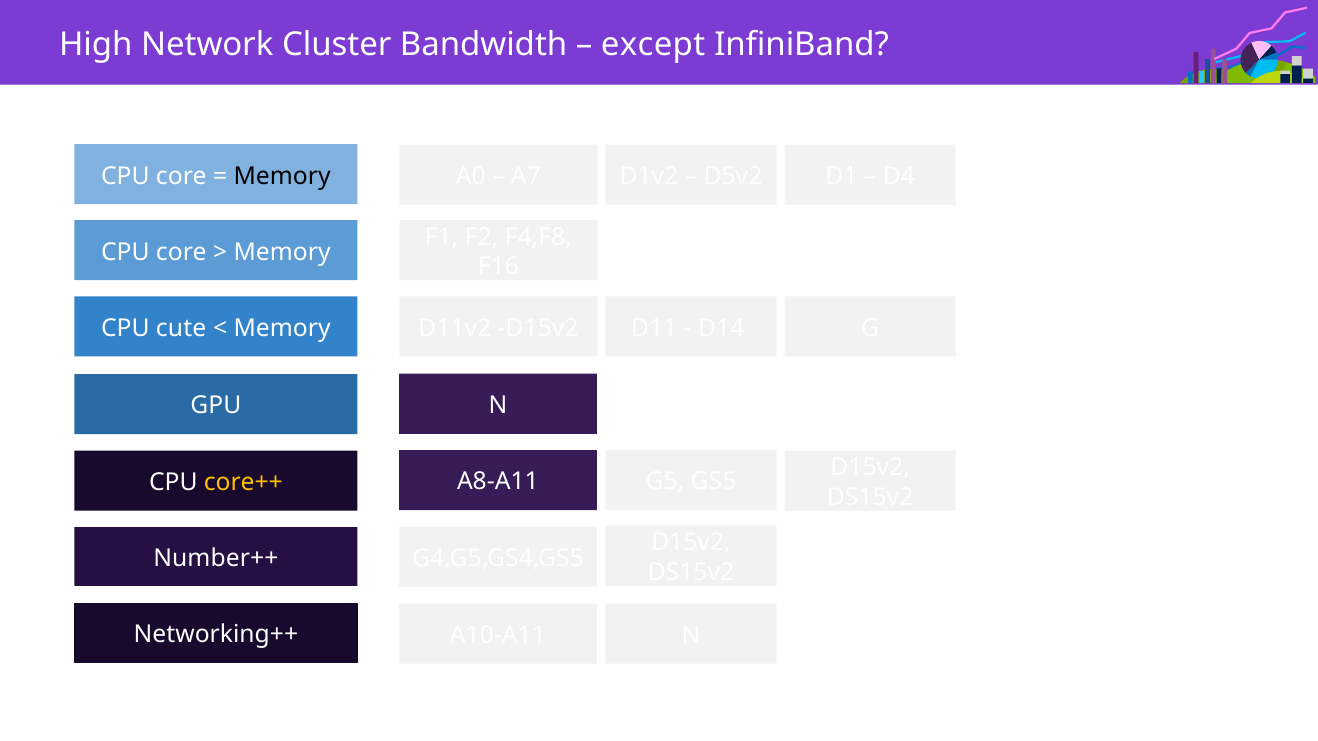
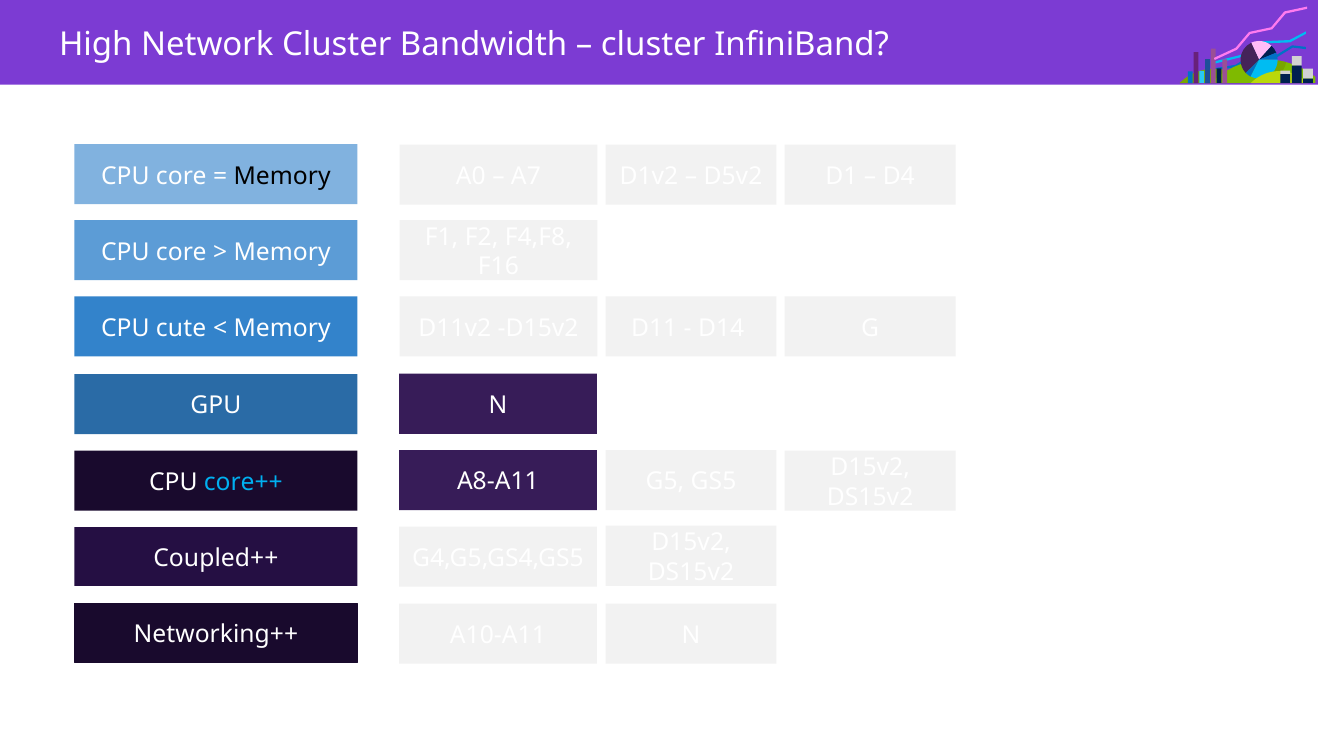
except: except -> cluster (653, 45)
core++ colour: yellow -> light blue (243, 483)
Number++: Number++ -> Coupled++ (216, 558)
